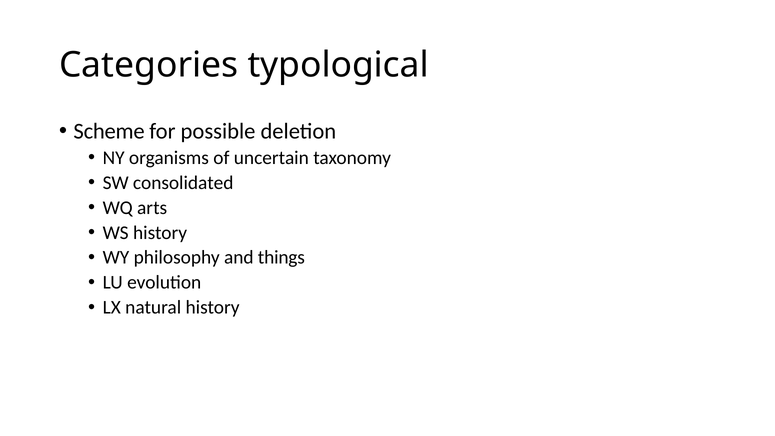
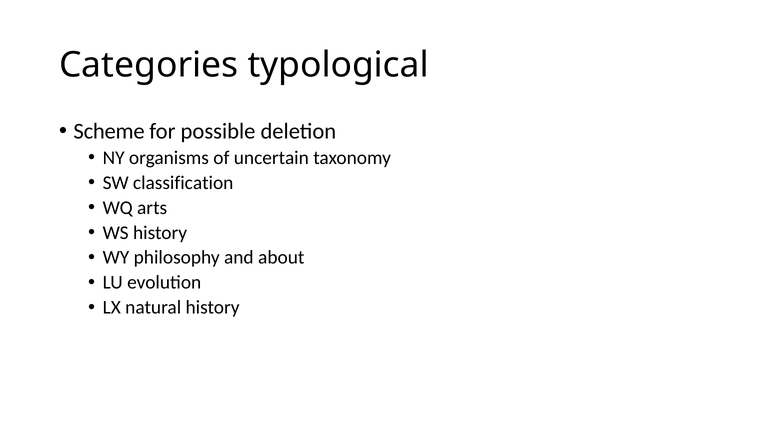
consolidated: consolidated -> classification (183, 183)
things: things -> about (281, 258)
